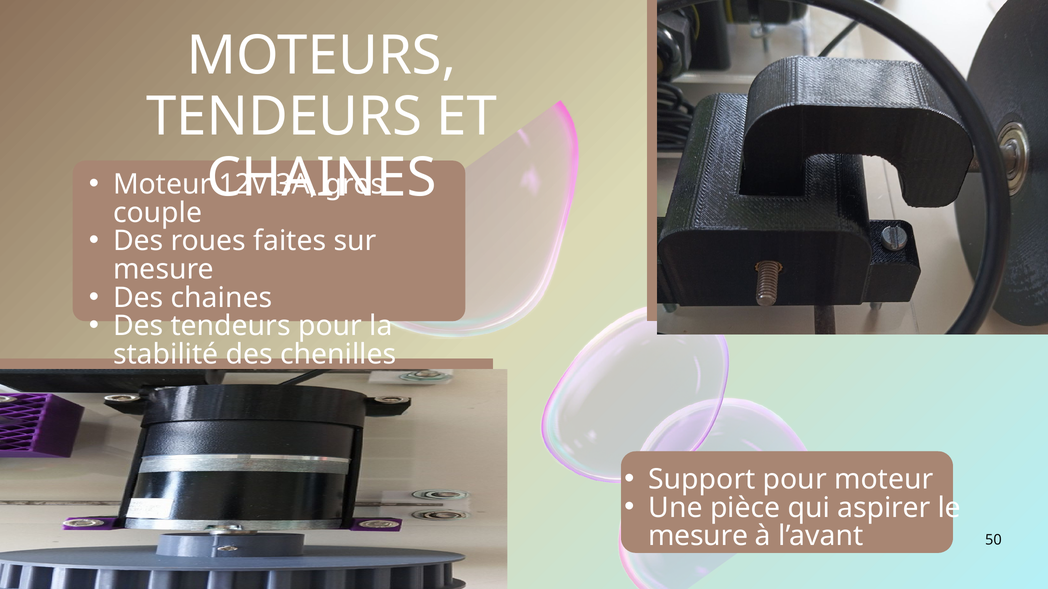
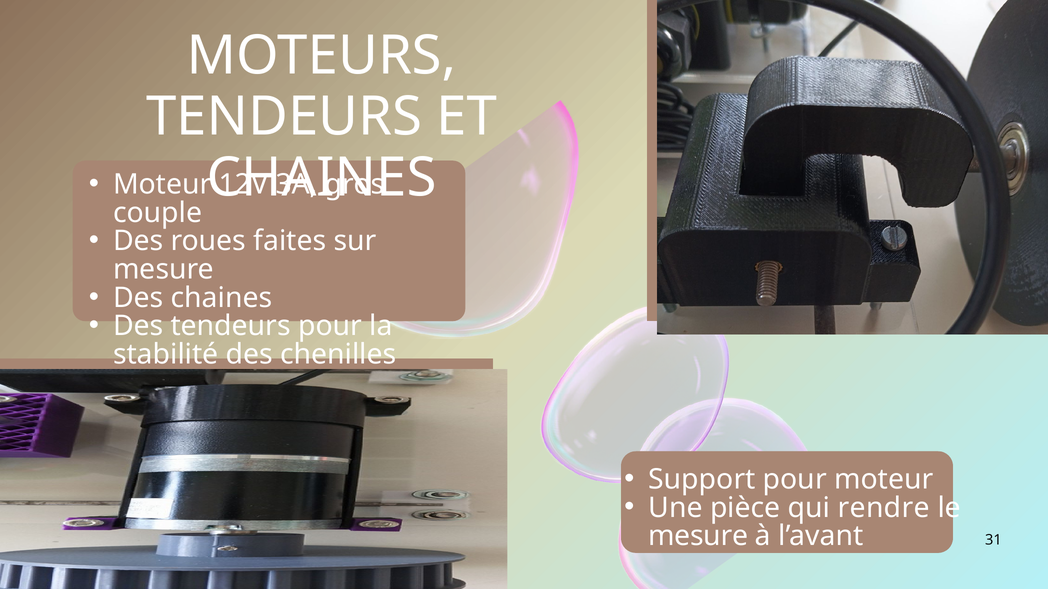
aspirer: aspirer -> rendre (884, 508)
50: 50 -> 31 (993, 540)
